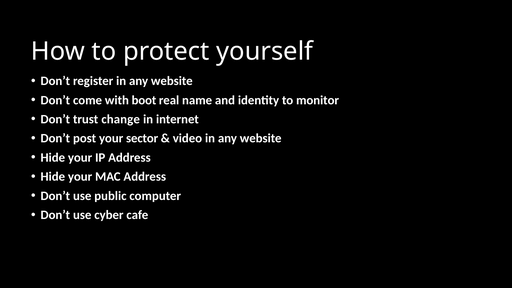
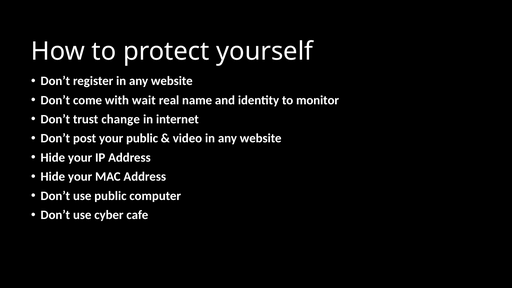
boot: boot -> wait (144, 100)
your sector: sector -> public (142, 138)
